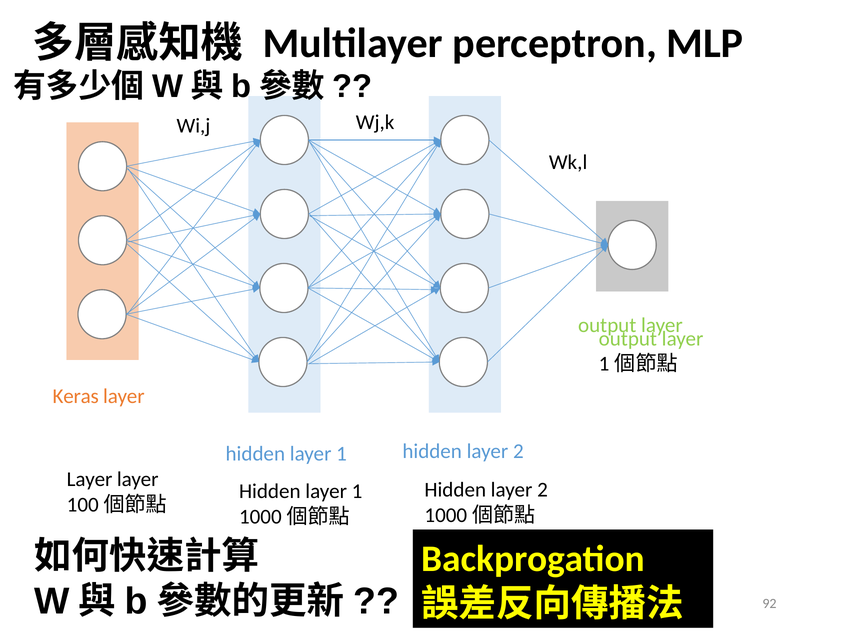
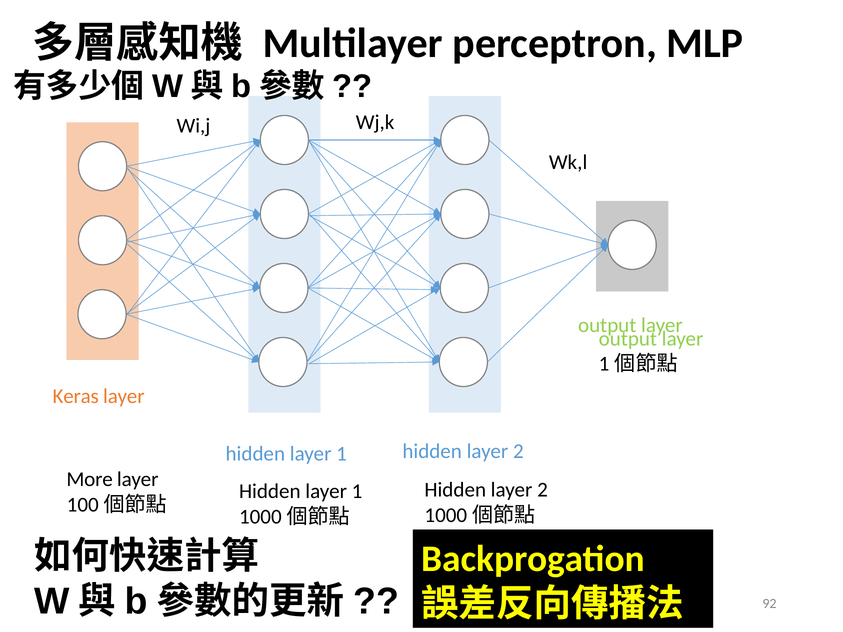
Layer: Layer -> More (90, 480)
